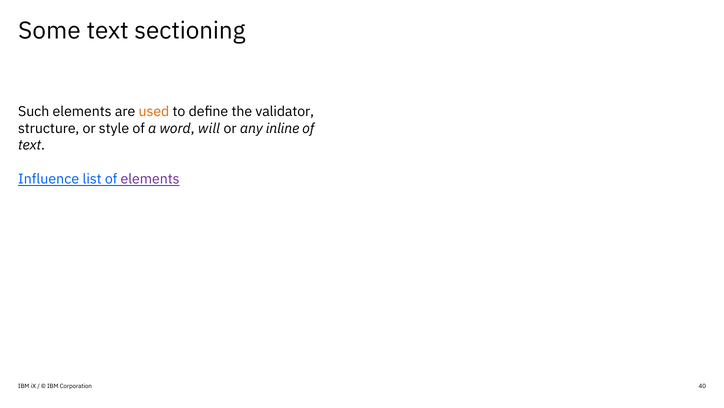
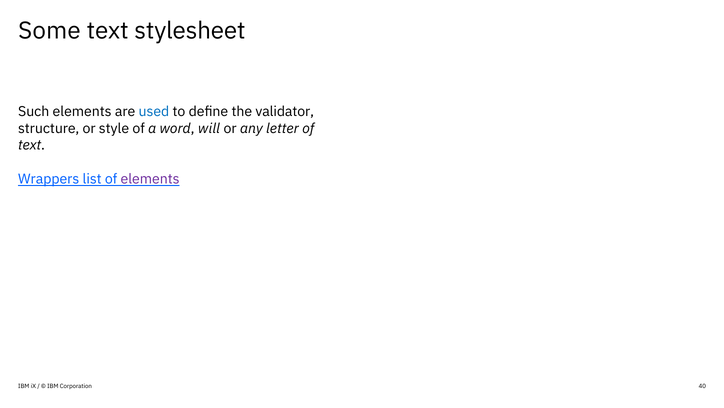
sectioning: sectioning -> stylesheet (190, 31)
used colour: orange -> blue (154, 111)
inline: inline -> letter (282, 128)
Influence: Influence -> Wrappers (49, 179)
